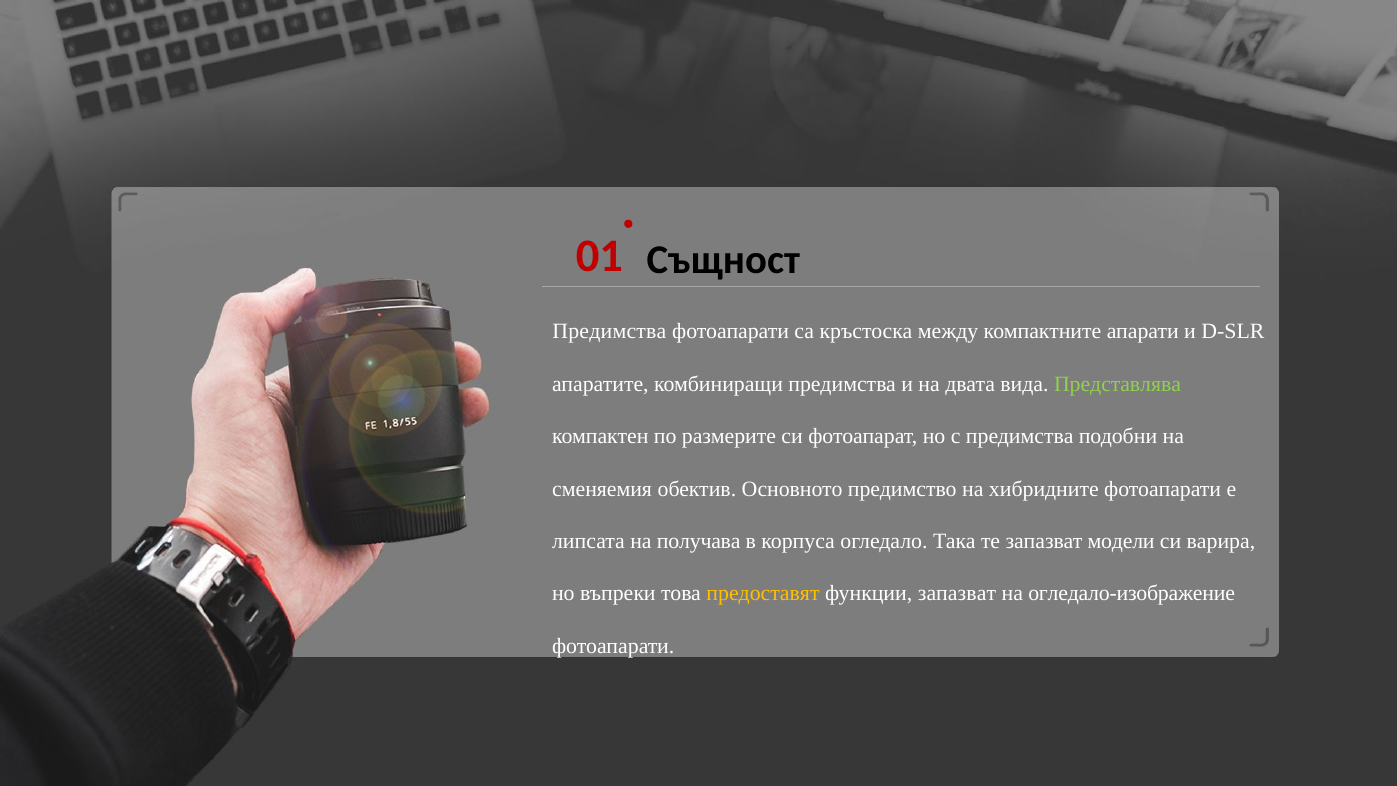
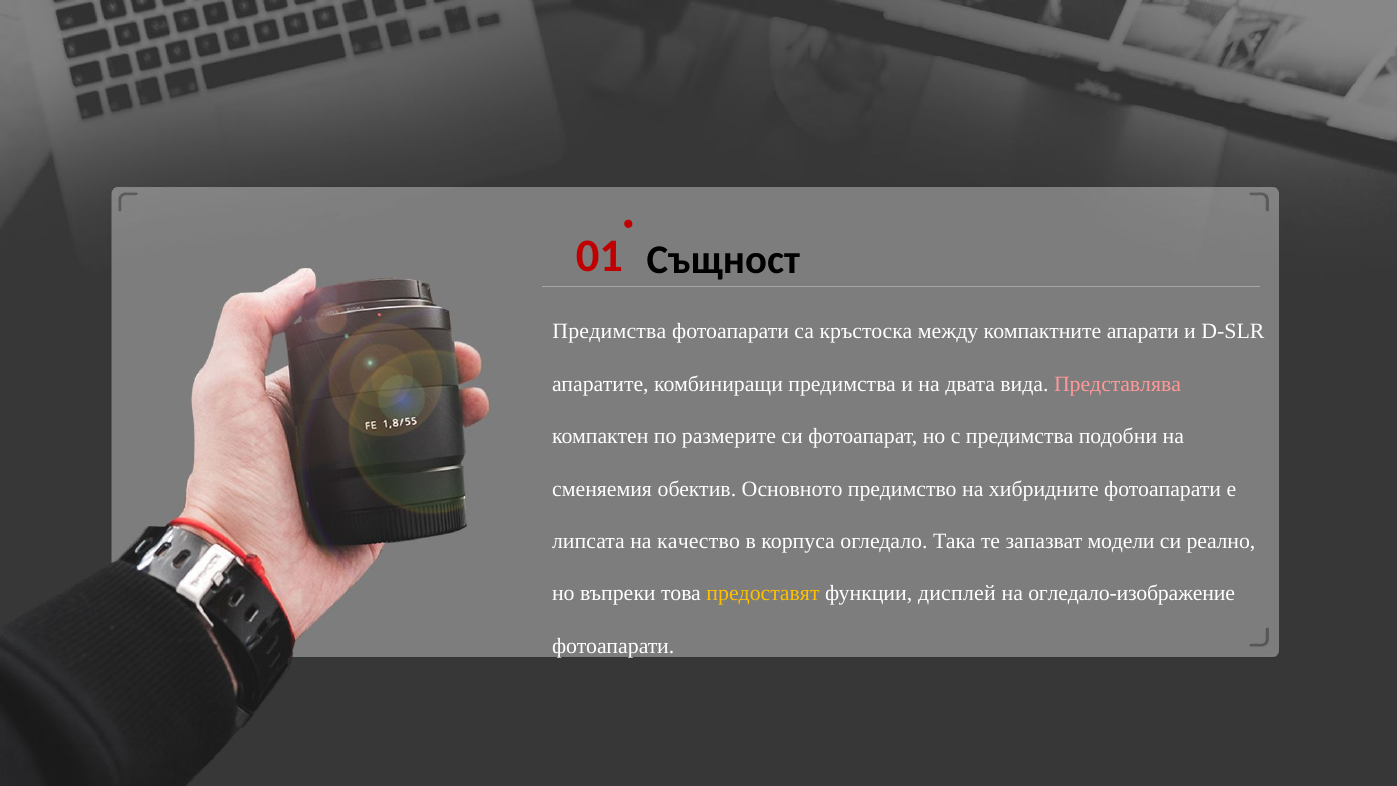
Представлява colour: light green -> pink (1117, 384)
получава: получава -> качество (699, 541)
варира: варира -> реално (1221, 541)
функции запазват: запазват -> дисплей (957, 594)
